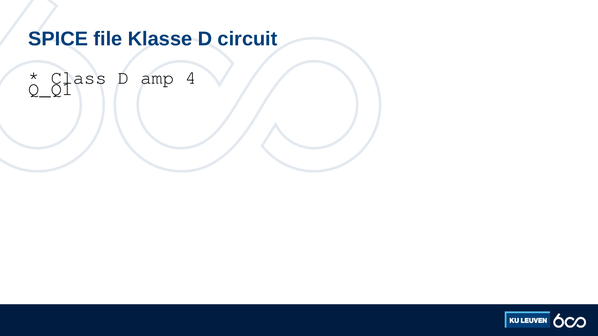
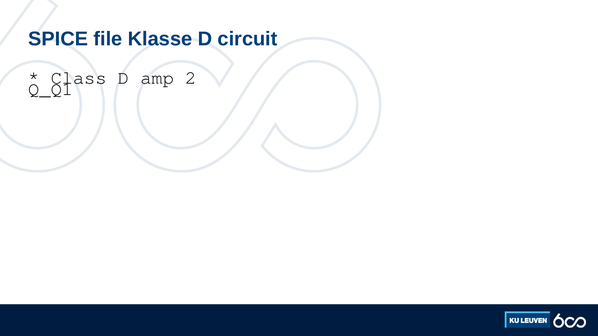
4: 4 -> 2 (191, 78)
